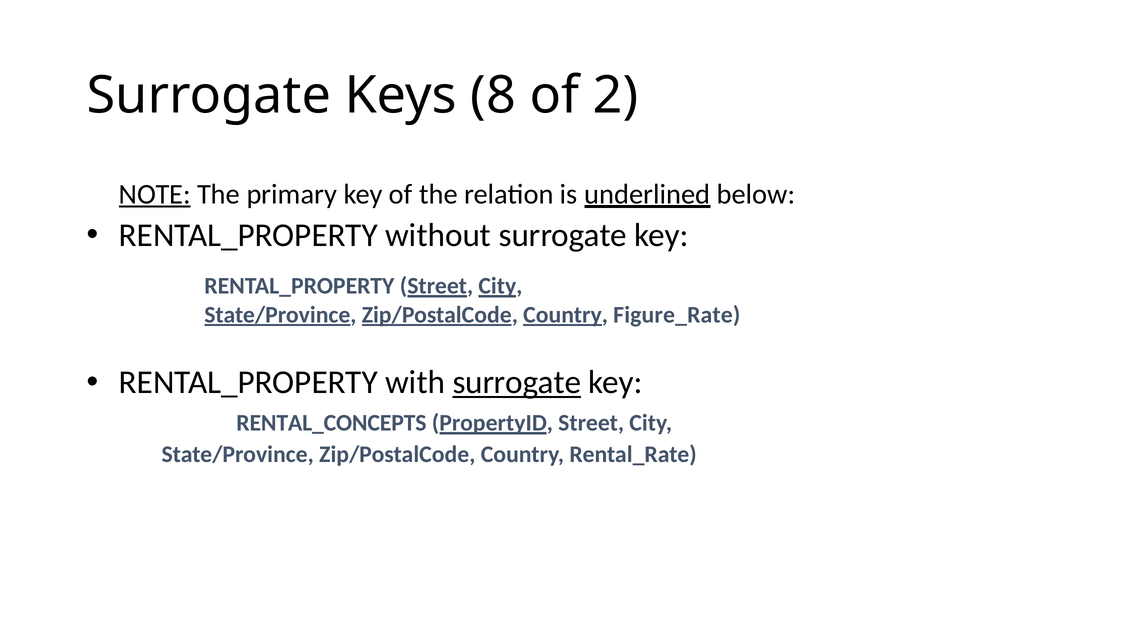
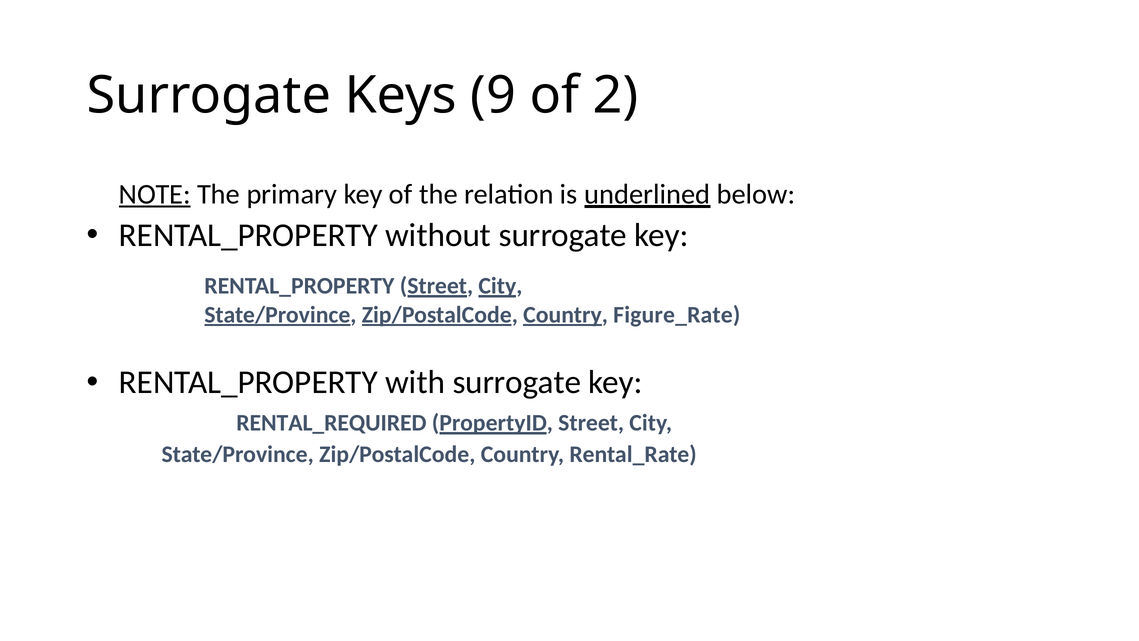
8: 8 -> 9 (493, 96)
surrogate underline: present -> none (517, 382)
RENTAL_CONCEPTS: RENTAL_CONCEPTS -> RENTAL_REQUIRED (331, 423)
